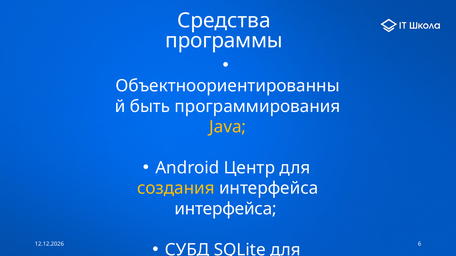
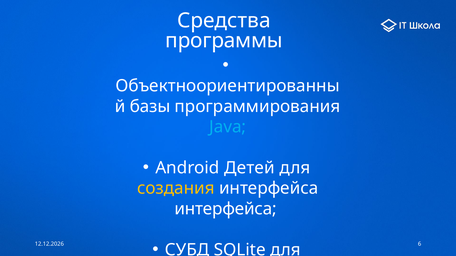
быть: быть -> базы (150, 107)
Java colour: yellow -> light blue (228, 127)
Центр: Центр -> Детей (249, 168)
